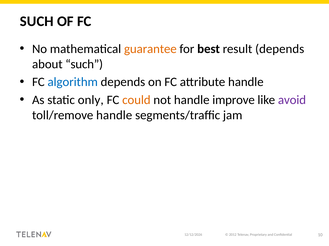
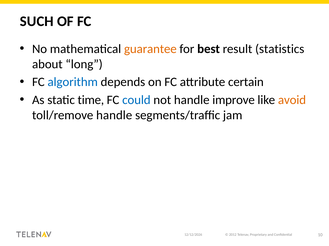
result depends: depends -> statistics (280, 49)
about such: such -> long (84, 64)
attribute handle: handle -> certain (246, 82)
only: only -> time (91, 100)
could colour: orange -> blue (136, 100)
avoid colour: purple -> orange (292, 100)
